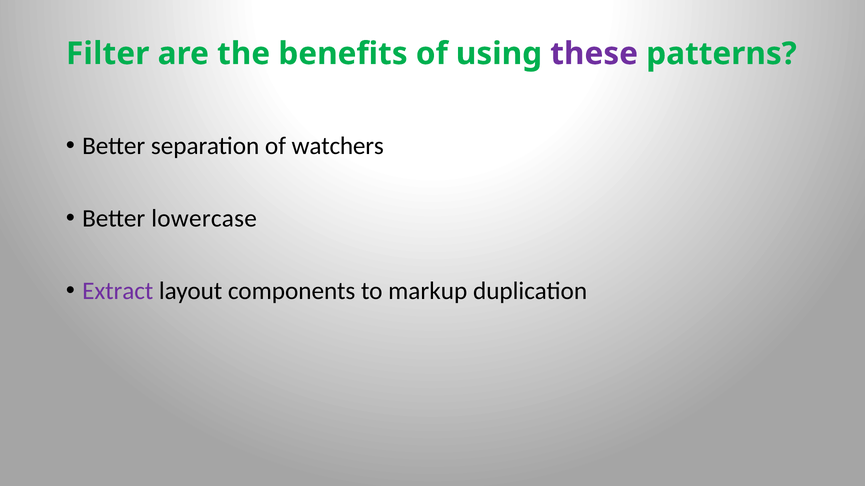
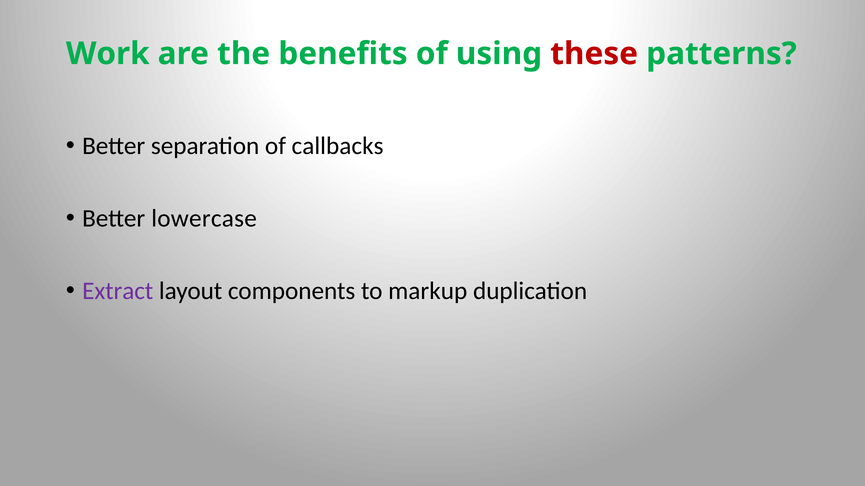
Filter: Filter -> Work (108, 54)
these colour: purple -> red (594, 54)
watchers: watchers -> callbacks (338, 146)
